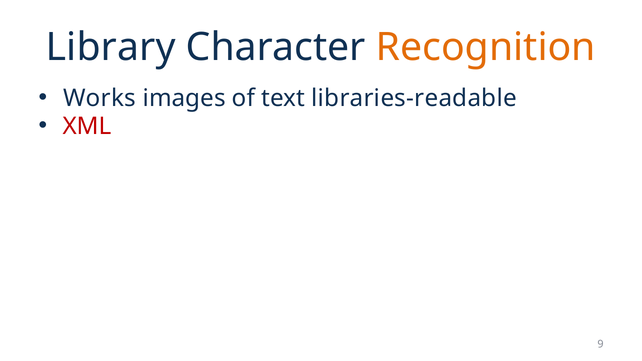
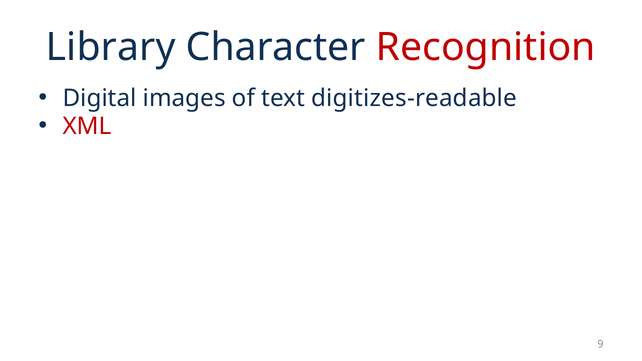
Recognition colour: orange -> red (486, 47)
Works: Works -> Digital (100, 98)
libraries-readable: libraries-readable -> digitizes-readable (414, 98)
